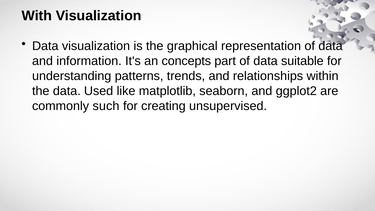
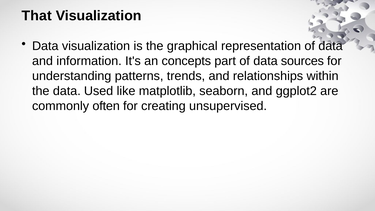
With: With -> That (37, 16)
suitable: suitable -> sources (302, 61)
such: such -> often (106, 106)
